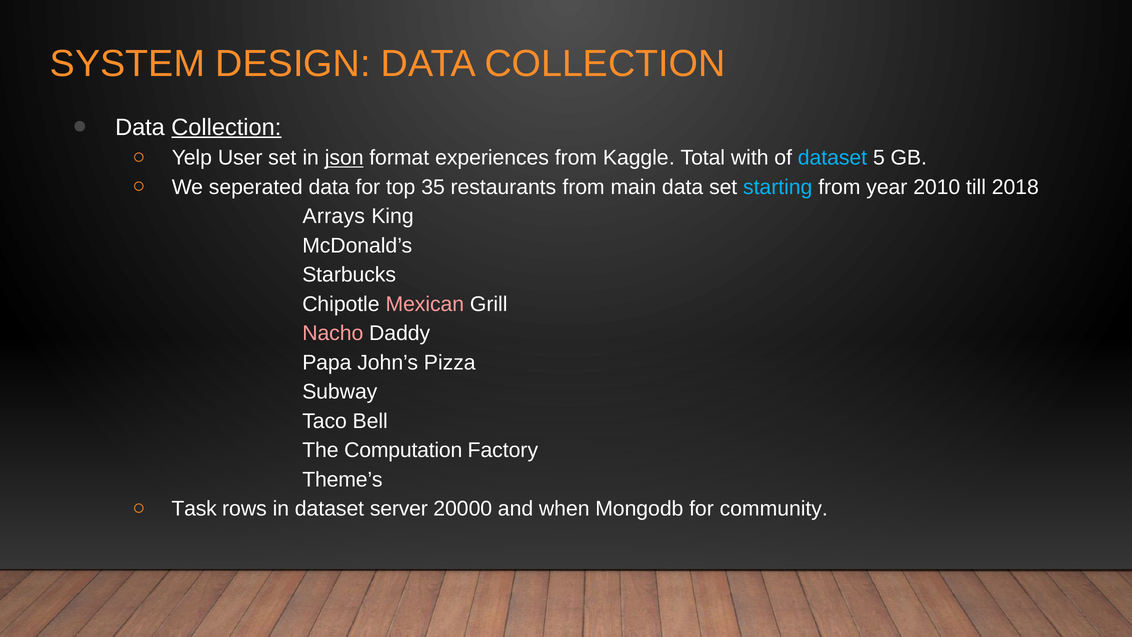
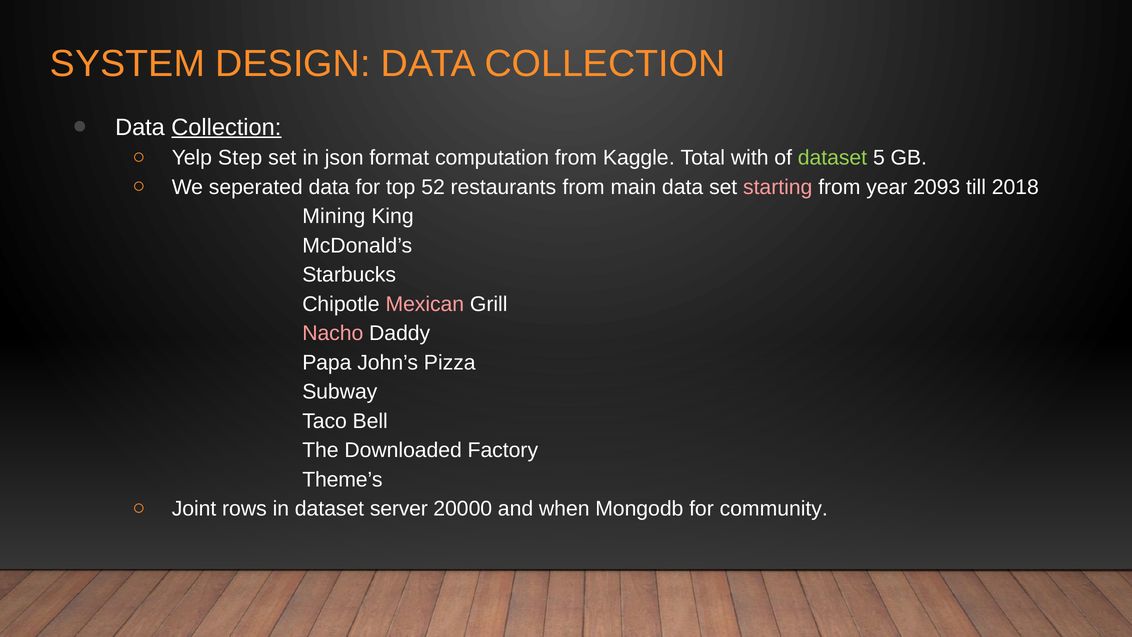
User: User -> Step (240, 158)
json underline: present -> none (344, 158)
experiences: experiences -> computation (492, 158)
dataset colour: light blue -> light green (832, 158)
35: 35 -> 52 (433, 187)
starting colour: light blue -> pink (778, 187)
2010: 2010 -> 2093 (937, 187)
Arrays: Arrays -> Mining (334, 216)
Computation: Computation -> Downloaded (403, 450)
Task: Task -> Joint (194, 509)
